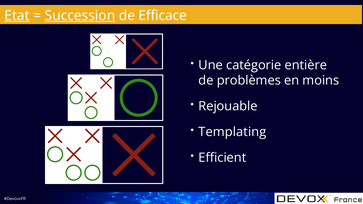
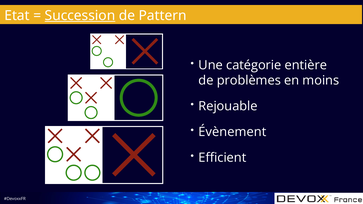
Etat underline: present -> none (17, 16)
Efficace: Efficace -> Pattern (163, 16)
Templating: Templating -> Évènement (232, 132)
